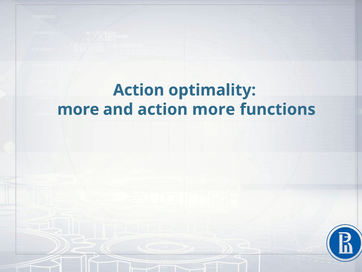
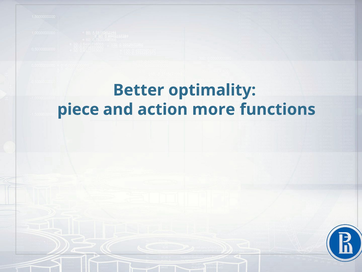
Action: Action -> Better (139, 90)
more: more -> piece (78, 109)
